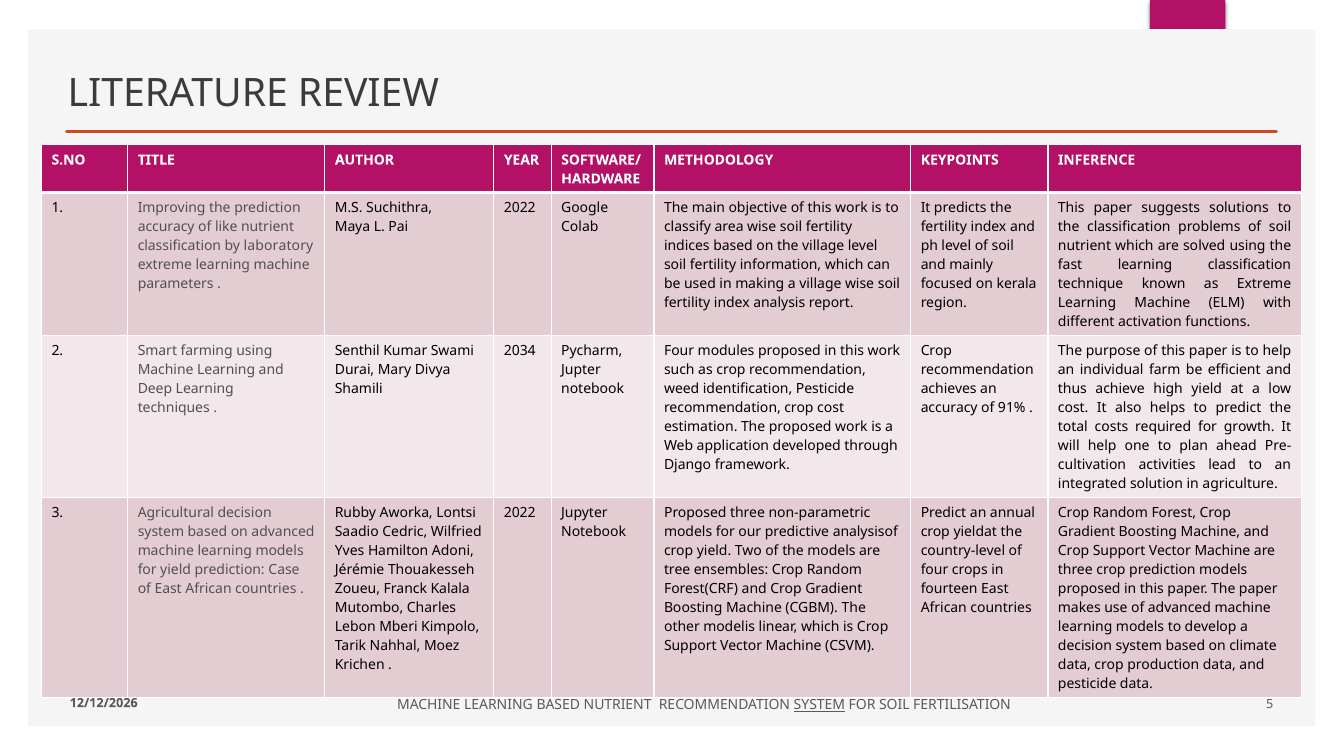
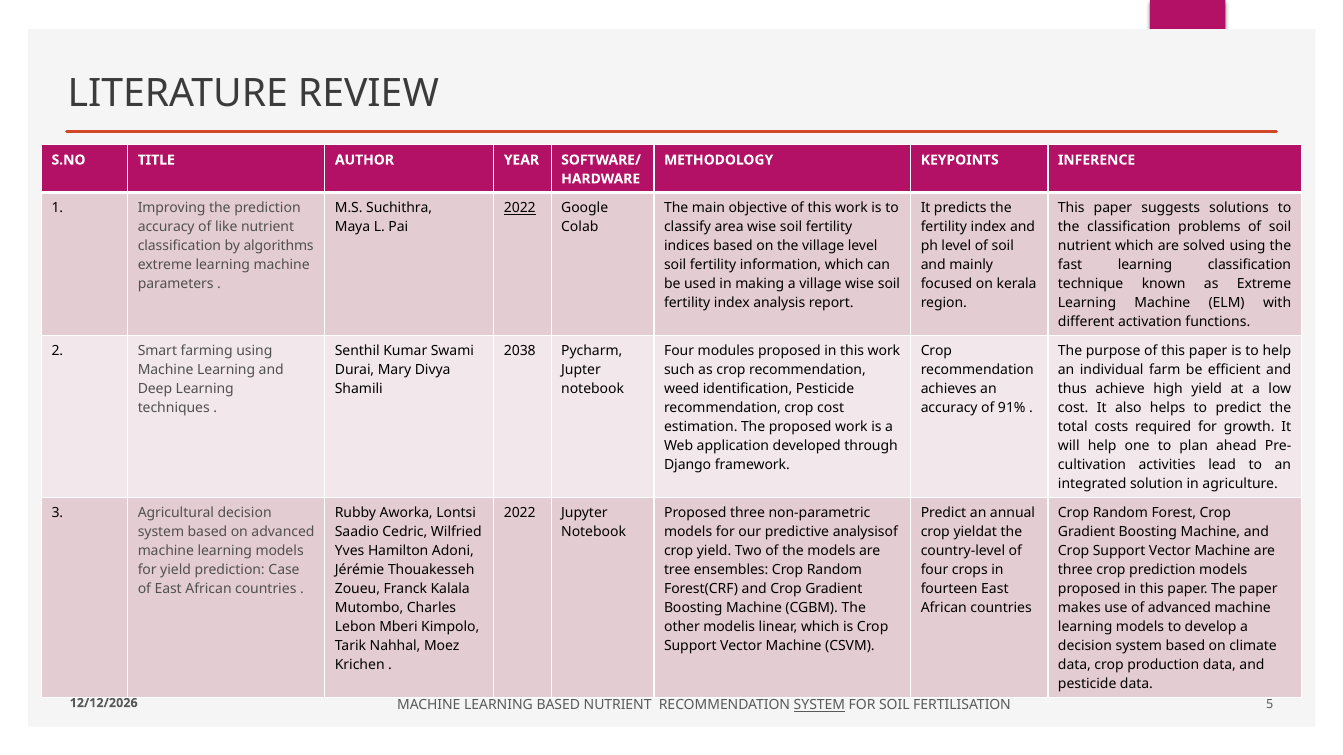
2022 underline: none -> present (520, 208)
laboratory: laboratory -> algorithms (279, 246)
2034: 2034 -> 2038 (520, 351)
